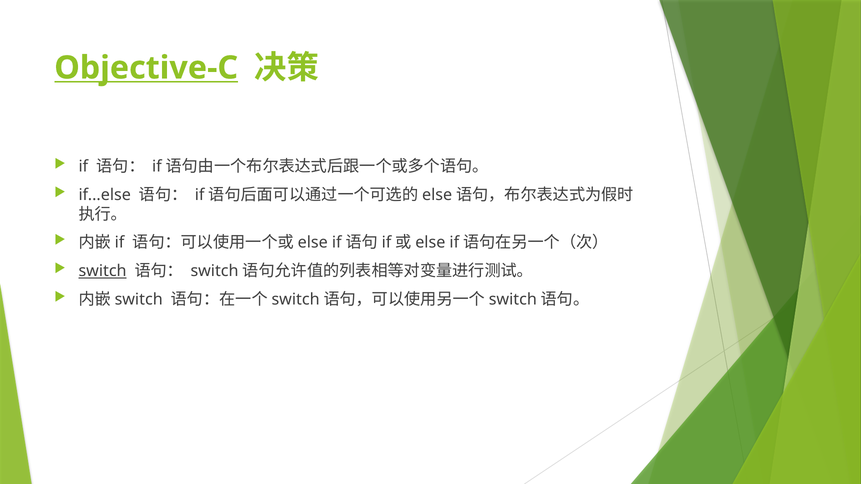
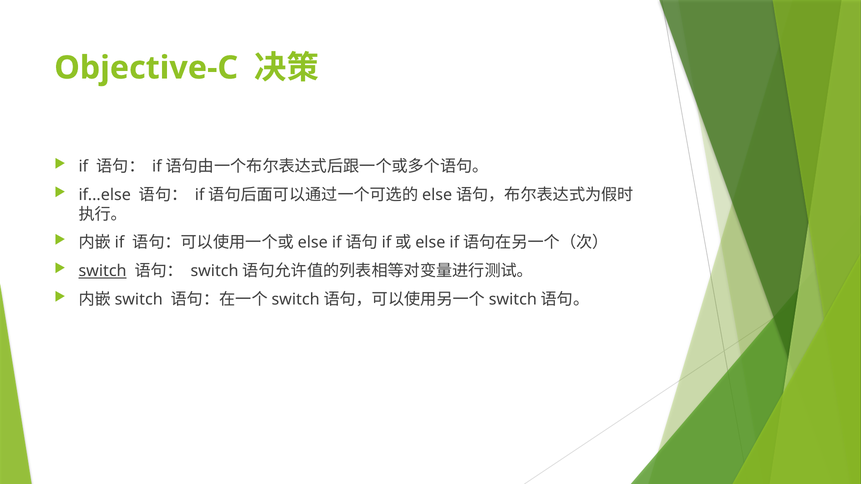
Objective-C underline: present -> none (146, 68)
